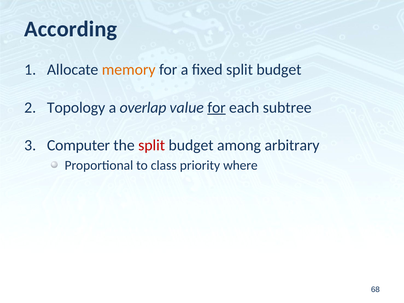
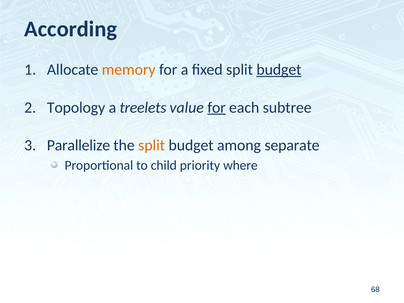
budget underline: none -> present (279, 70)
overlap: overlap -> treelets (143, 108)
Computer: Computer -> Parallelize (78, 145)
split colour: red -> orange (152, 145)
arbitrary: arbitrary -> separate (292, 145)
class: class -> child (164, 165)
